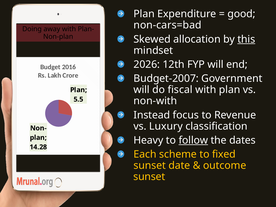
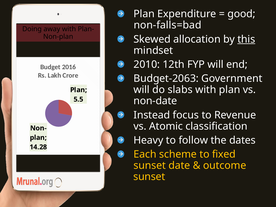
non-cars=bad: non-cars=bad -> non-falls=bad (167, 25)
2026: 2026 -> 2010 (147, 64)
Budget-2007: Budget-2007 -> Budget-2063 (166, 79)
fiscal: fiscal -> slabs (180, 90)
non-with: non-with -> non-date (155, 101)
Luxury: Luxury -> Atomic (166, 126)
follow underline: present -> none (193, 140)
